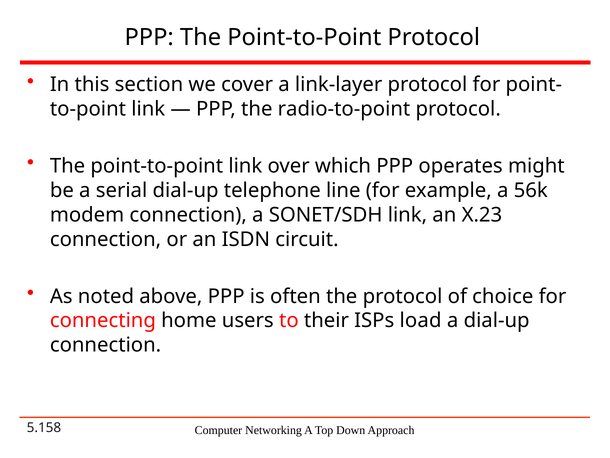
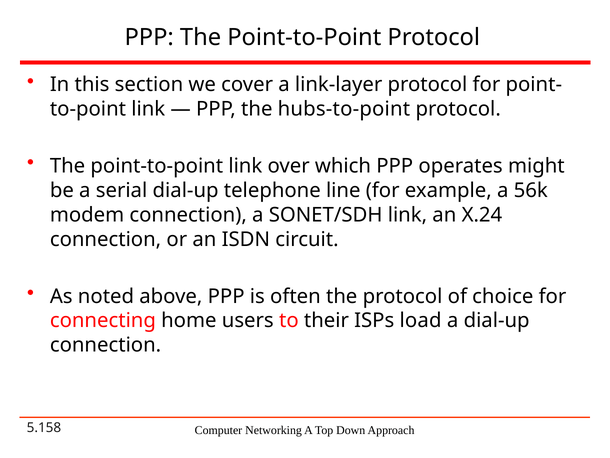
radio-to-point: radio-to-point -> hubs-to-point (344, 109)
X.23: X.23 -> X.24 (482, 215)
